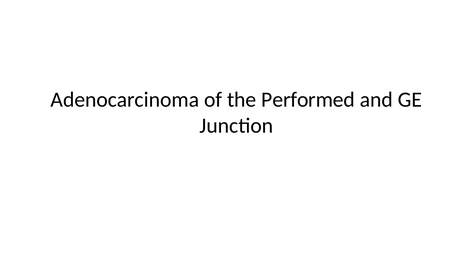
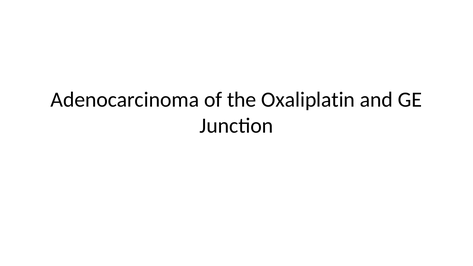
Performed: Performed -> Oxaliplatin (308, 100)
